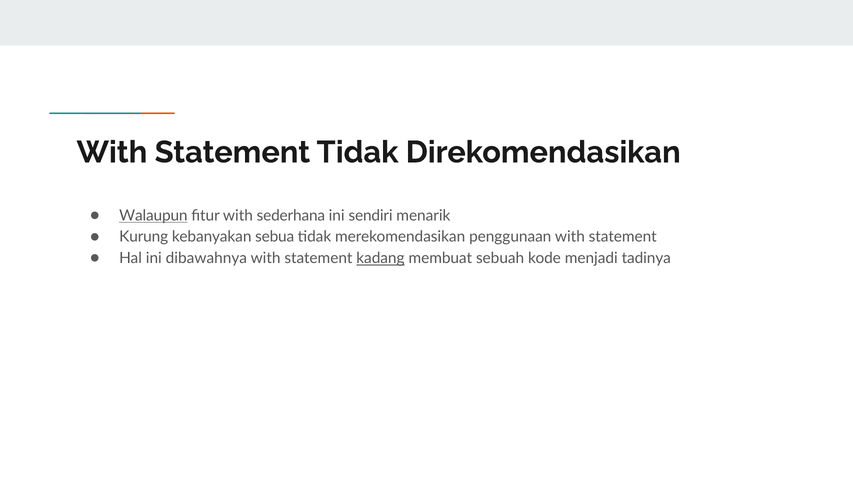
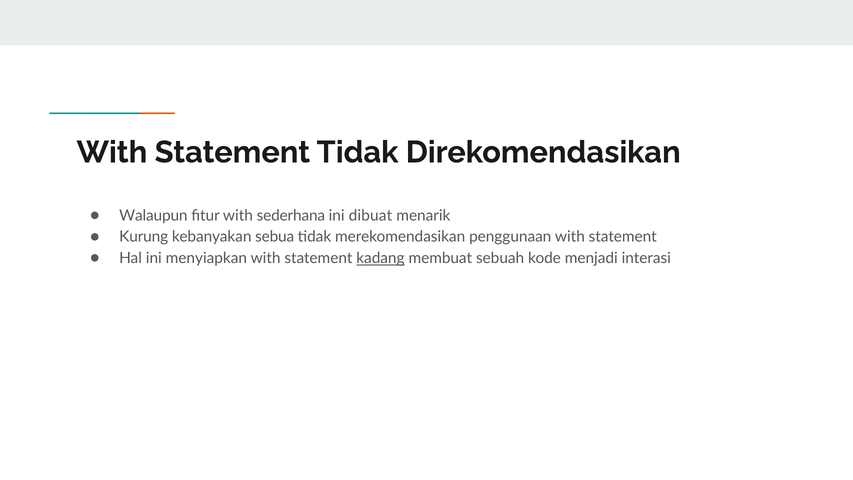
Walaupun underline: present -> none (153, 216)
sendiri: sendiri -> dibuat (370, 216)
dibawahnya: dibawahnya -> menyiapkan (206, 258)
tadinya: tadinya -> interasi (646, 258)
